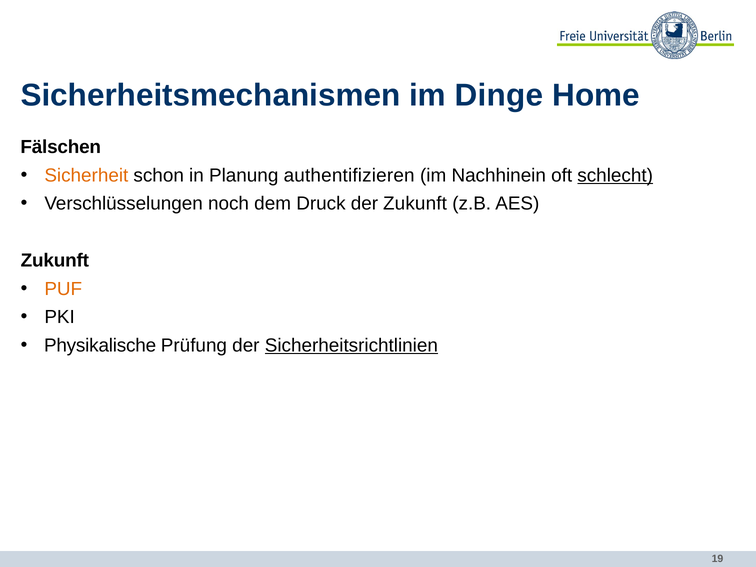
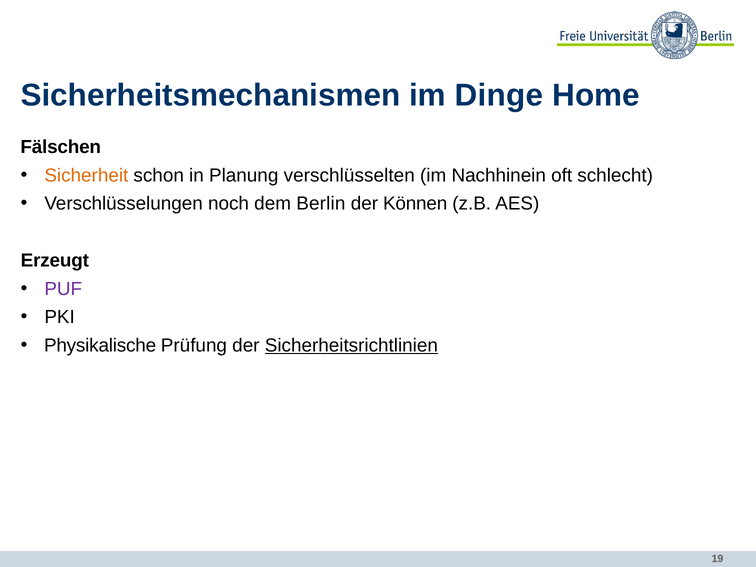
authentifizieren: authentifizieren -> verschlüsselten (349, 175)
schlecht underline: present -> none (615, 175)
Druck: Druck -> Berlin (321, 204)
der Zukunft: Zukunft -> Können (415, 204)
Zukunft: Zukunft -> Erzeugt (55, 260)
PUF colour: orange -> purple (63, 289)
